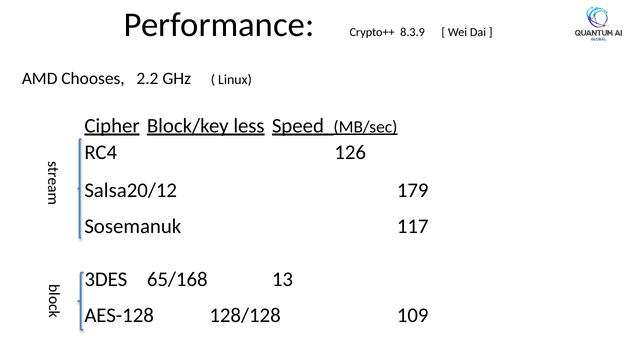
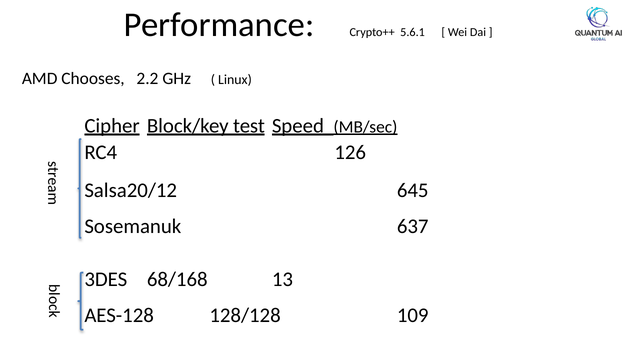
8.3.9: 8.3.9 -> 5.6.1 (413, 33)
less: less -> test (249, 126)
179: 179 -> 645 (413, 191)
117: 117 -> 637 (413, 227)
65/168: 65/168 -> 68/168 (177, 280)
